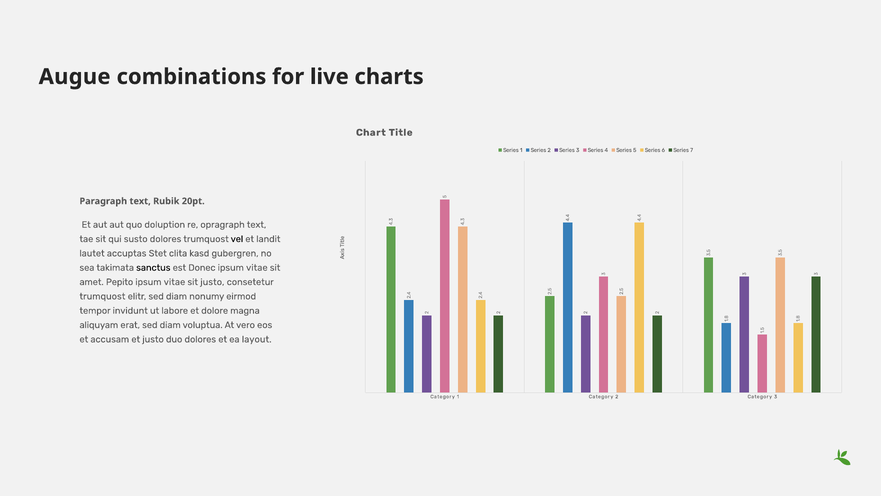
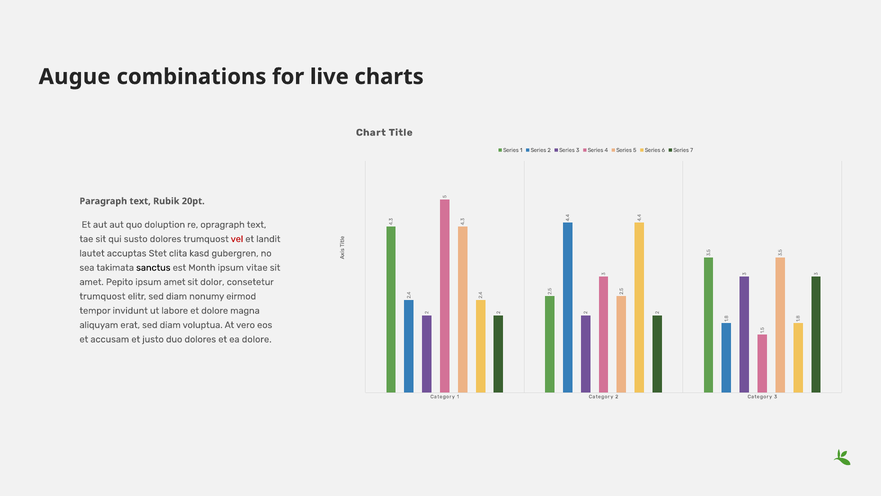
vel colour: black -> red (237, 239)
Donec: Donec -> Month (202, 267)
vitae: vitae -> amet (175, 282)
sit justo: justo -> dolor (212, 282)
ea layout: layout -> dolore (257, 339)
